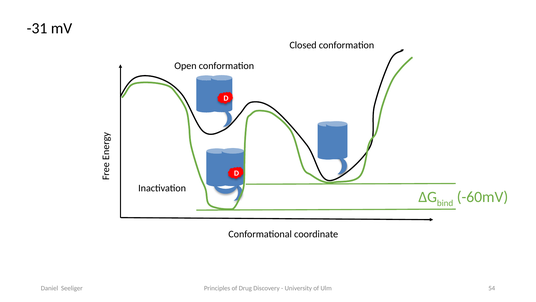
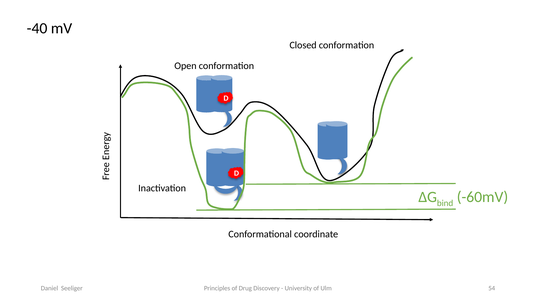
-31: -31 -> -40 (37, 28)
